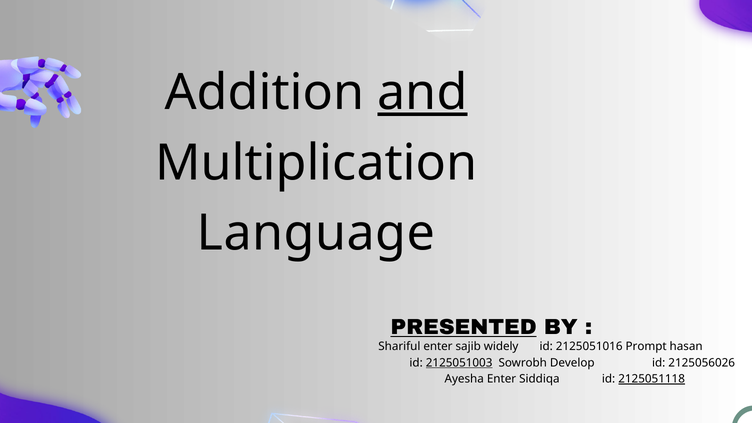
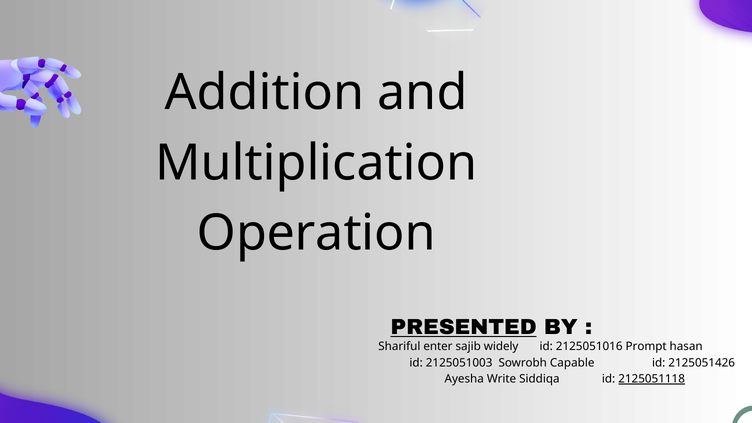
and underline: present -> none (422, 93)
Language: Language -> Operation (316, 233)
2125051003 underline: present -> none (459, 363)
Develop: Develop -> Capable (572, 363)
2125056026: 2125056026 -> 2125051426 (702, 363)
Ayesha Enter: Enter -> Write (502, 379)
